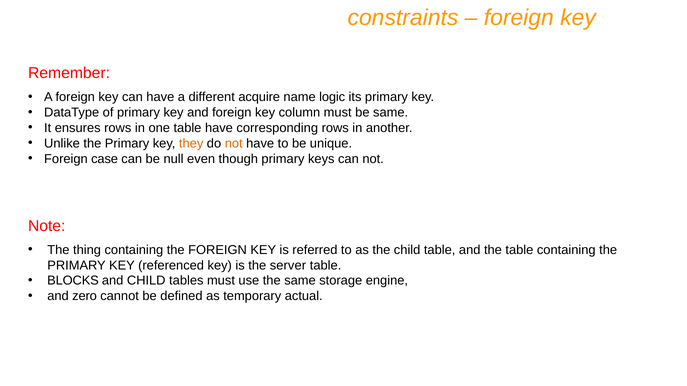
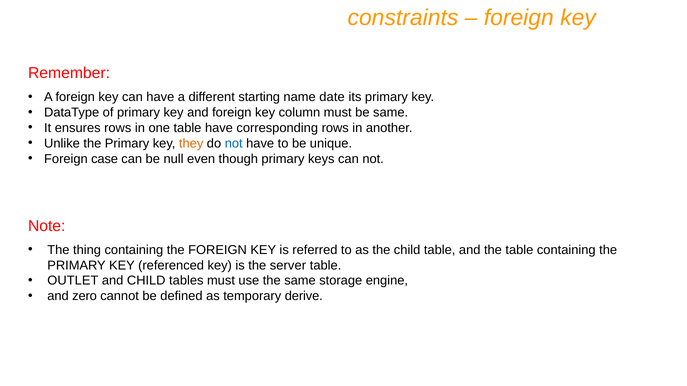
acquire: acquire -> starting (259, 97)
logic: logic -> date (332, 97)
not colour: orange -> blue (234, 144)
BLOCKS: BLOCKS -> OUTLET (73, 281)
actual: actual -> derive (304, 296)
